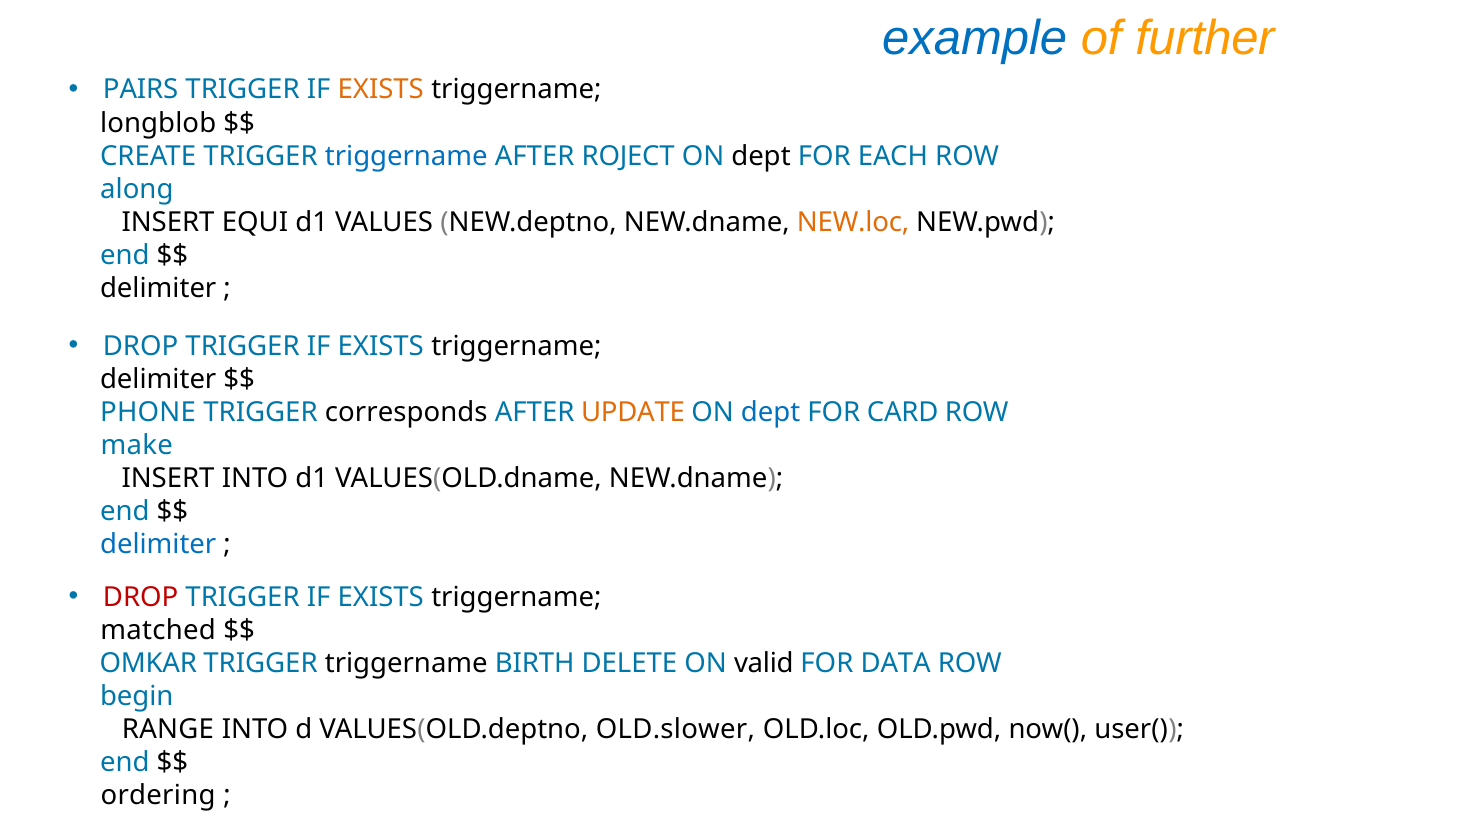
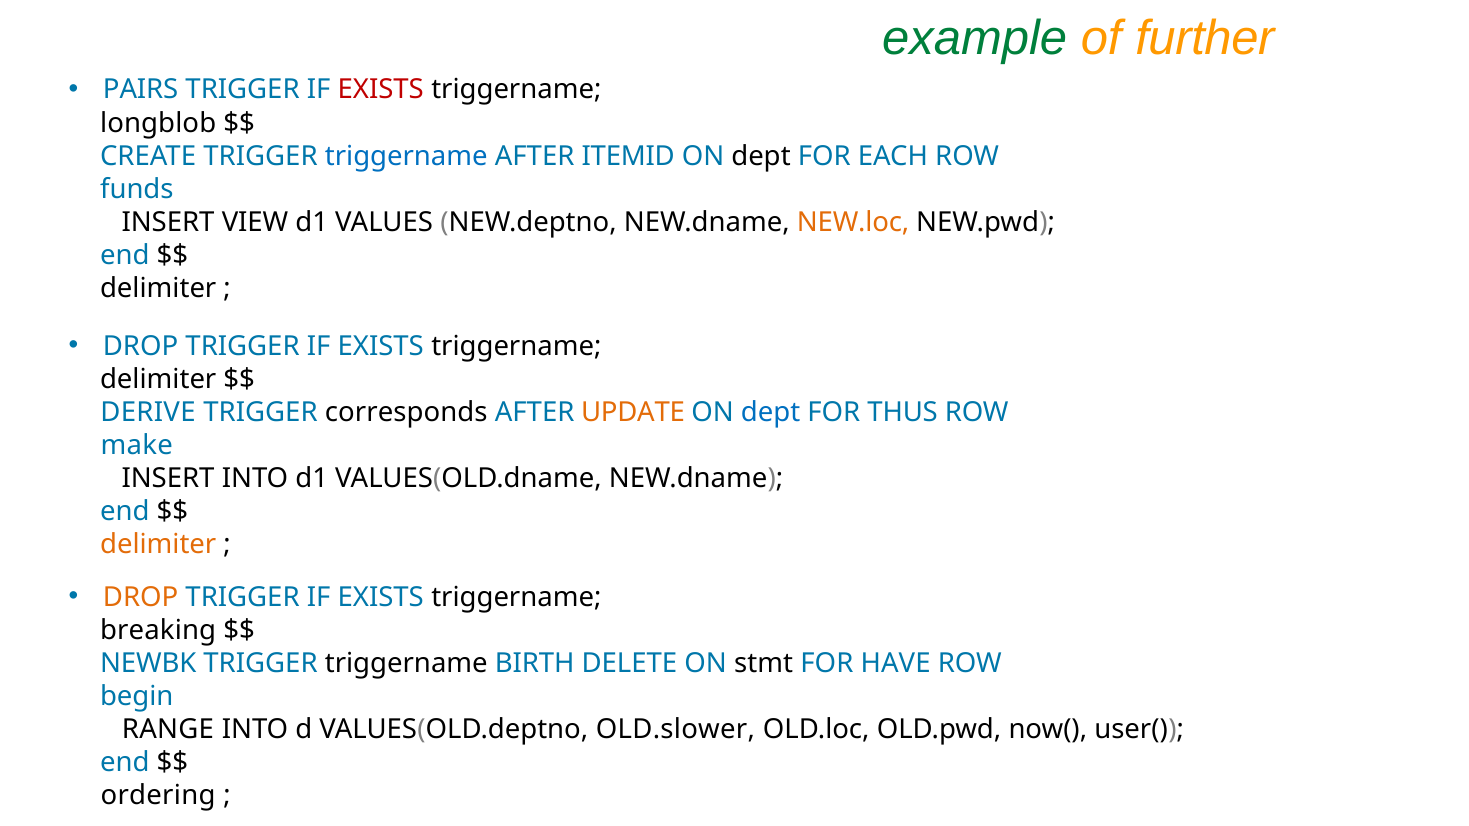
example colour: blue -> green (975, 38)
EXISTS colour: orange -> red (381, 90)
ROJECT: ROJECT -> ITEMID (628, 156)
along: along -> funds (137, 189)
EQUI: EQUI -> VIEW (255, 222)
PHONE: PHONE -> DERIVE (148, 413)
CARD: CARD -> THUS (903, 413)
delimiter colour: blue -> orange (158, 545)
DROP colour: red -> orange (141, 598)
matched: matched -> breaking (158, 631)
OMKAR: OMKAR -> NEWBK (148, 664)
valid: valid -> stmt (764, 664)
DATA: DATA -> HAVE (896, 664)
